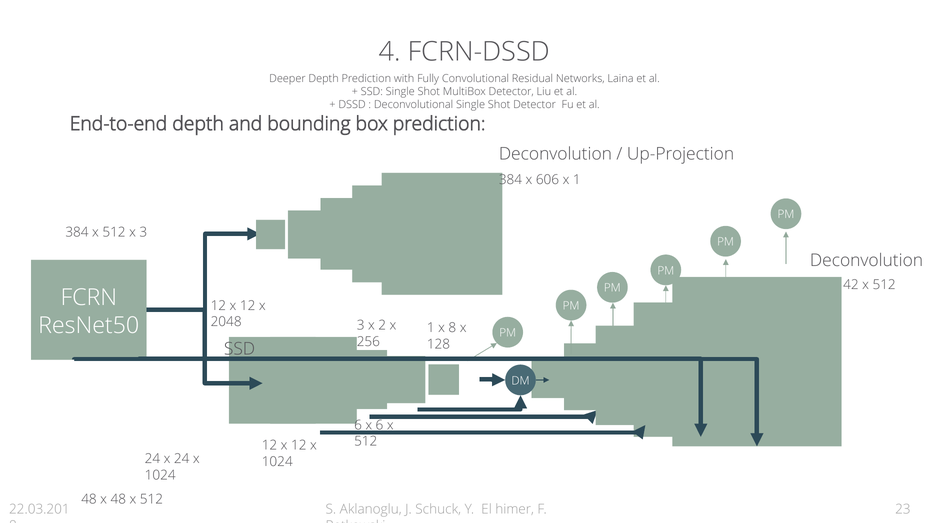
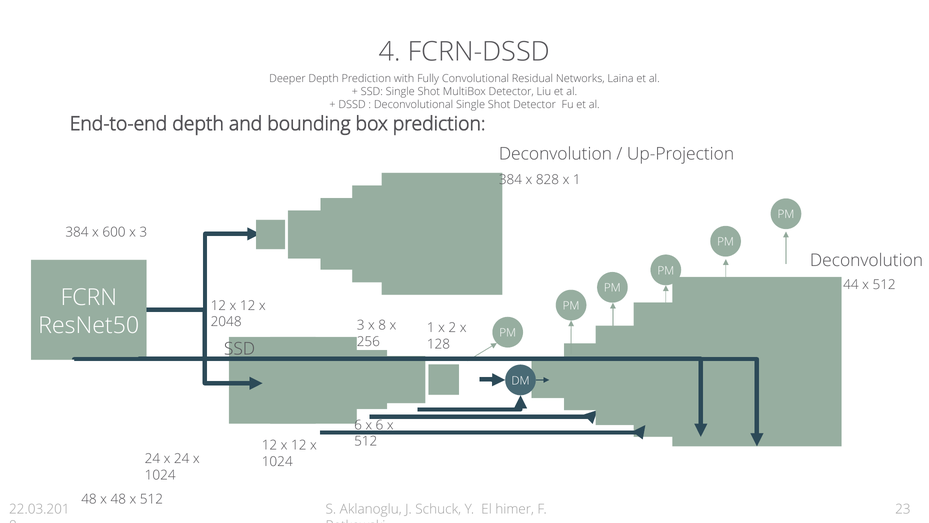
606: 606 -> 828 (547, 179)
384 x 512: 512 -> 600 (114, 232)
42: 42 -> 44 (851, 284)
x 2: 2 -> 8 (382, 325)
x 8: 8 -> 2 (452, 328)
